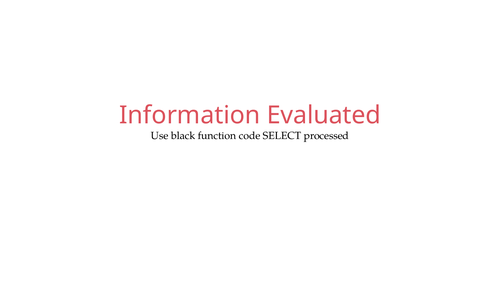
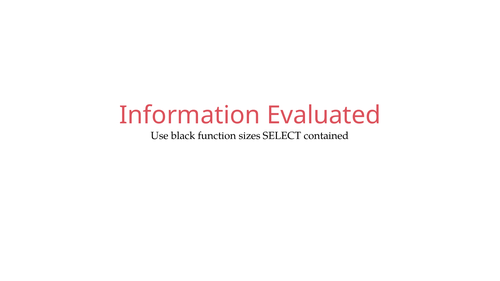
code: code -> sizes (250, 136)
processed: processed -> contained (326, 136)
